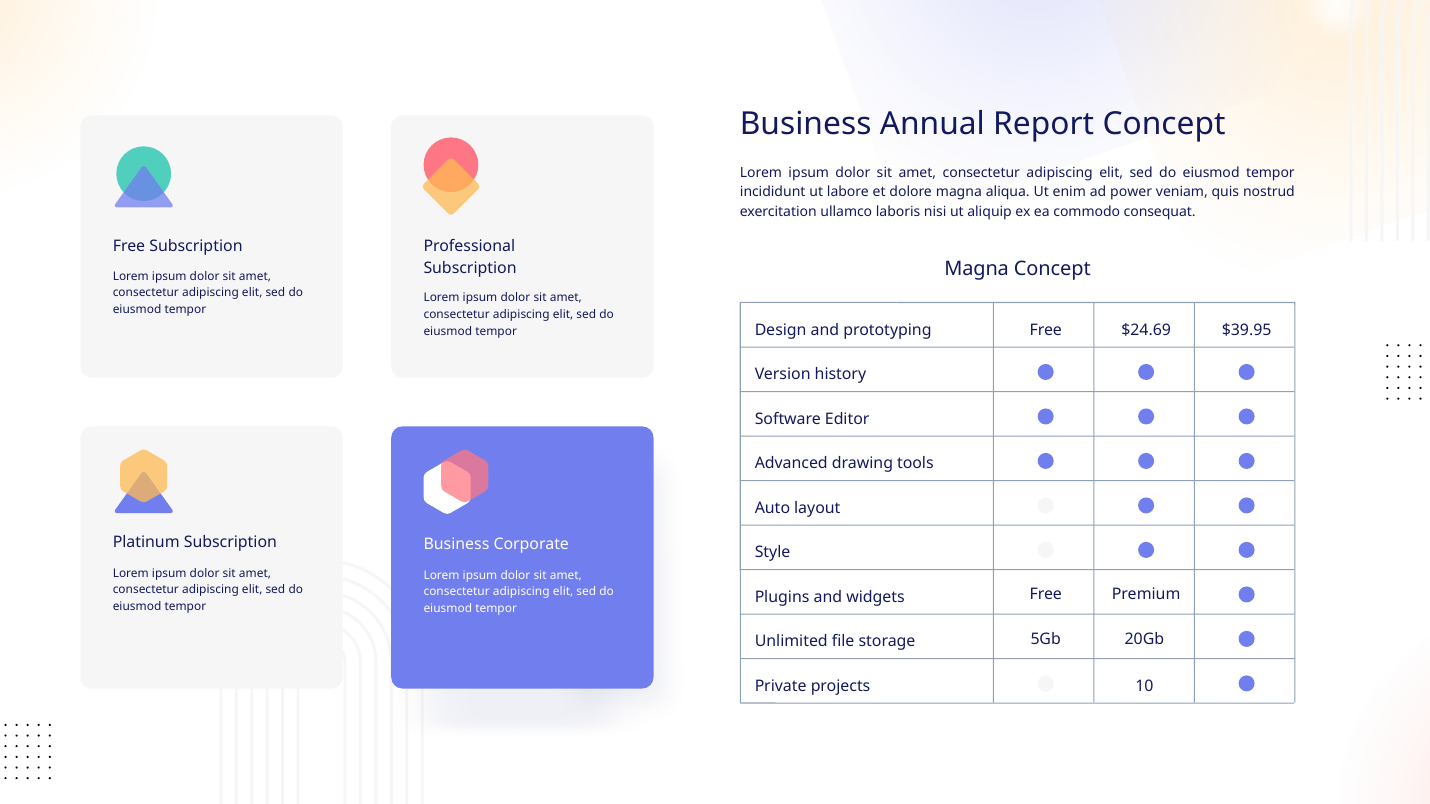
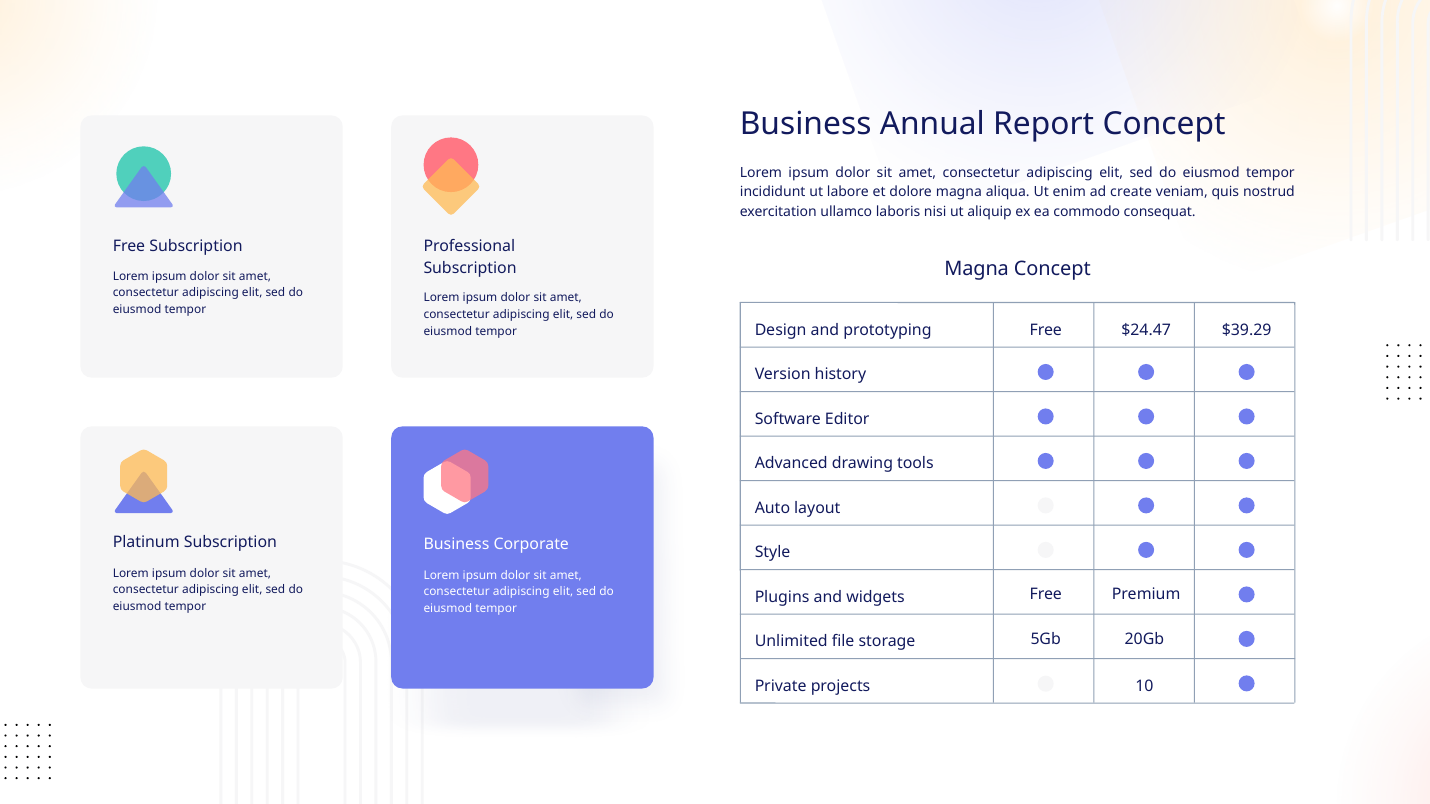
power: power -> create (1131, 192)
$24.69: $24.69 -> $24.47 (1146, 330)
$39.95: $39.95 -> $39.29 (1247, 330)
